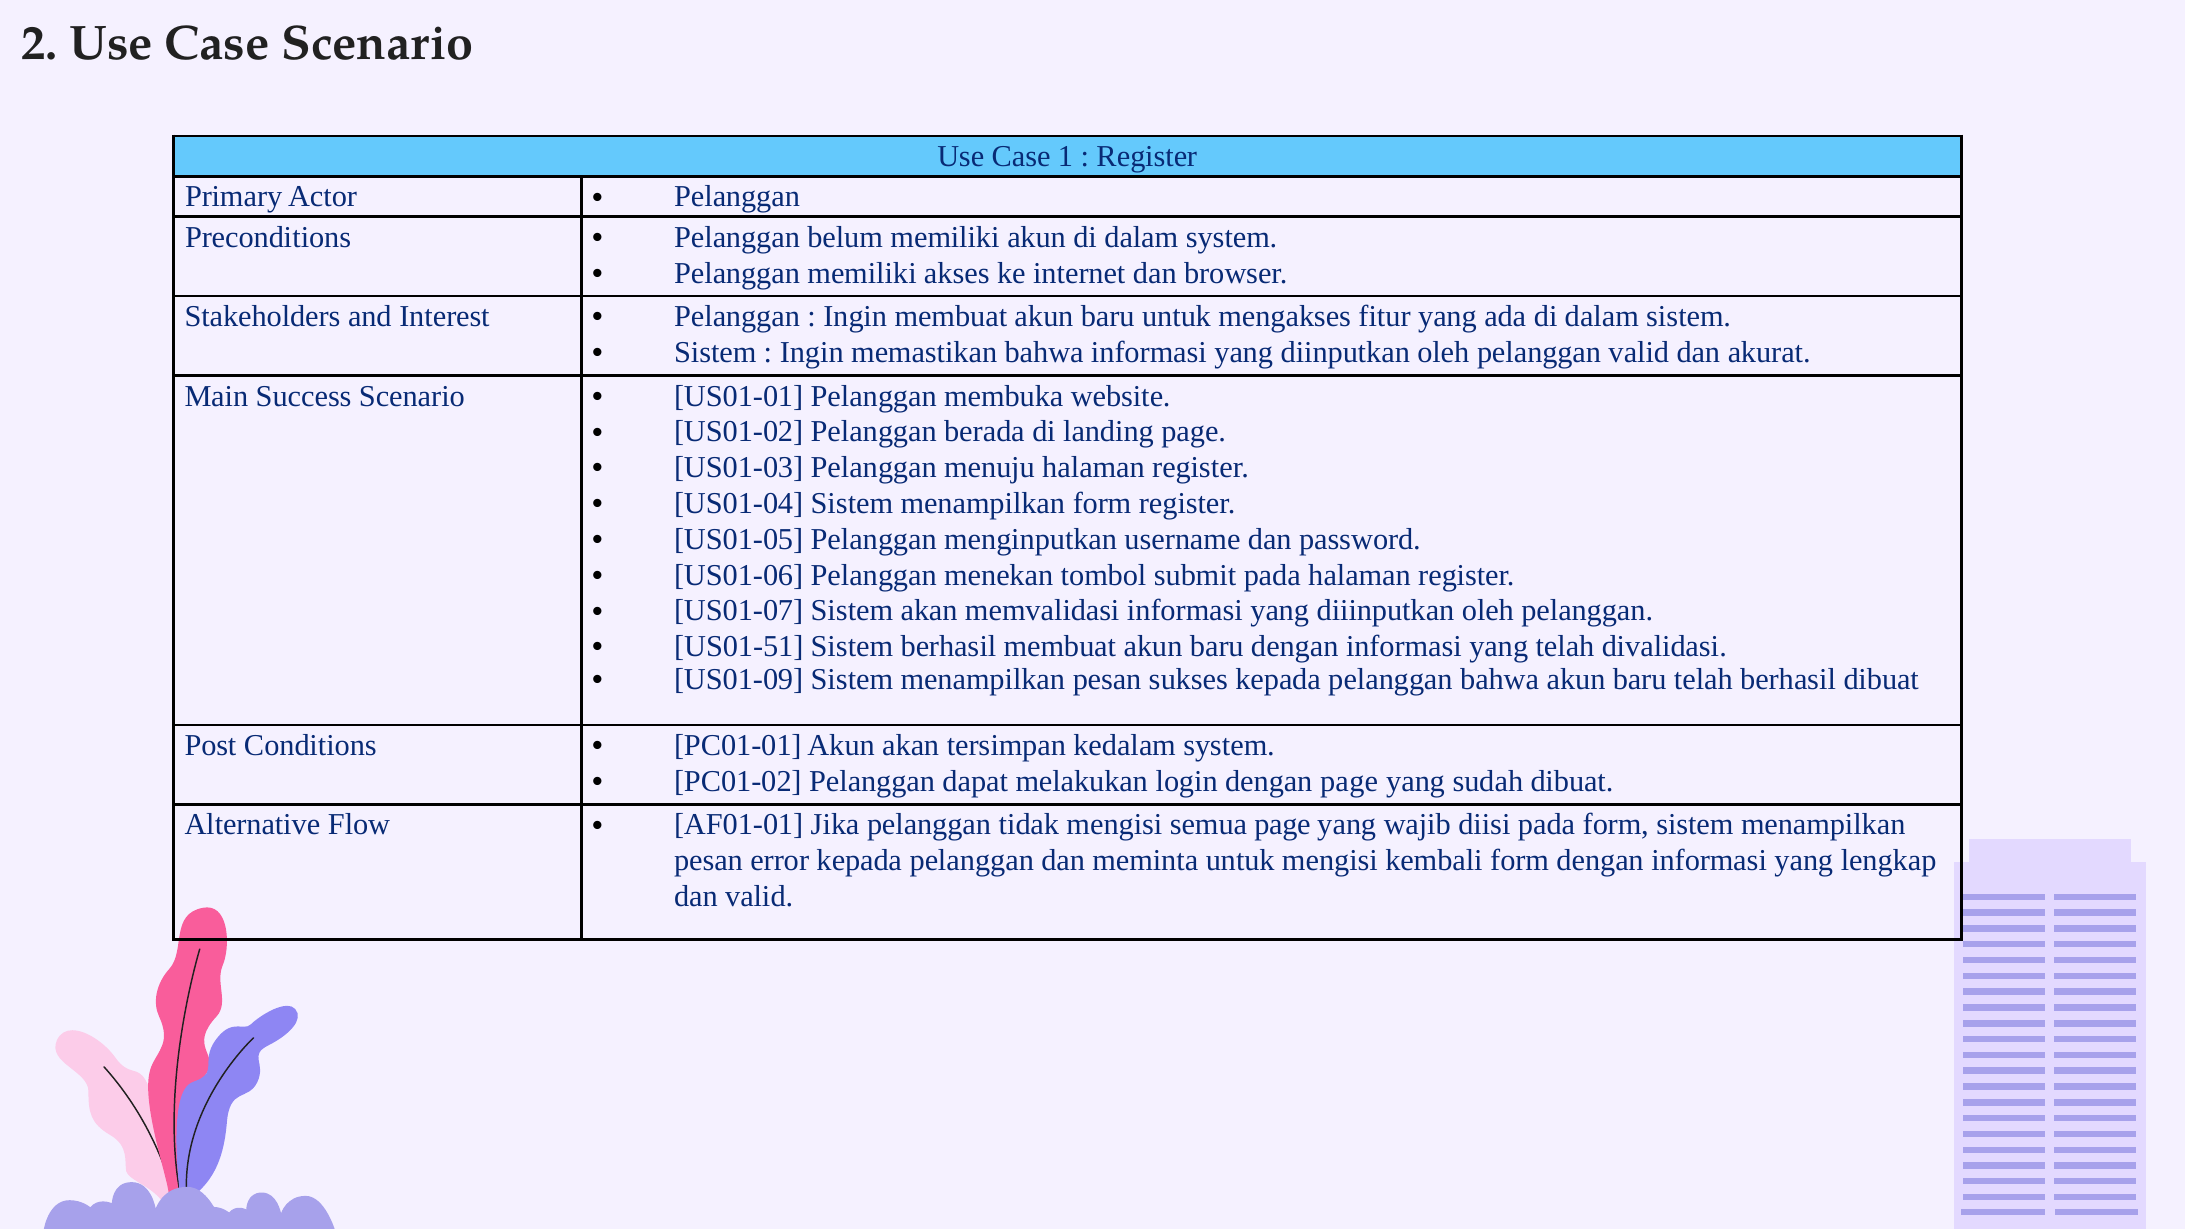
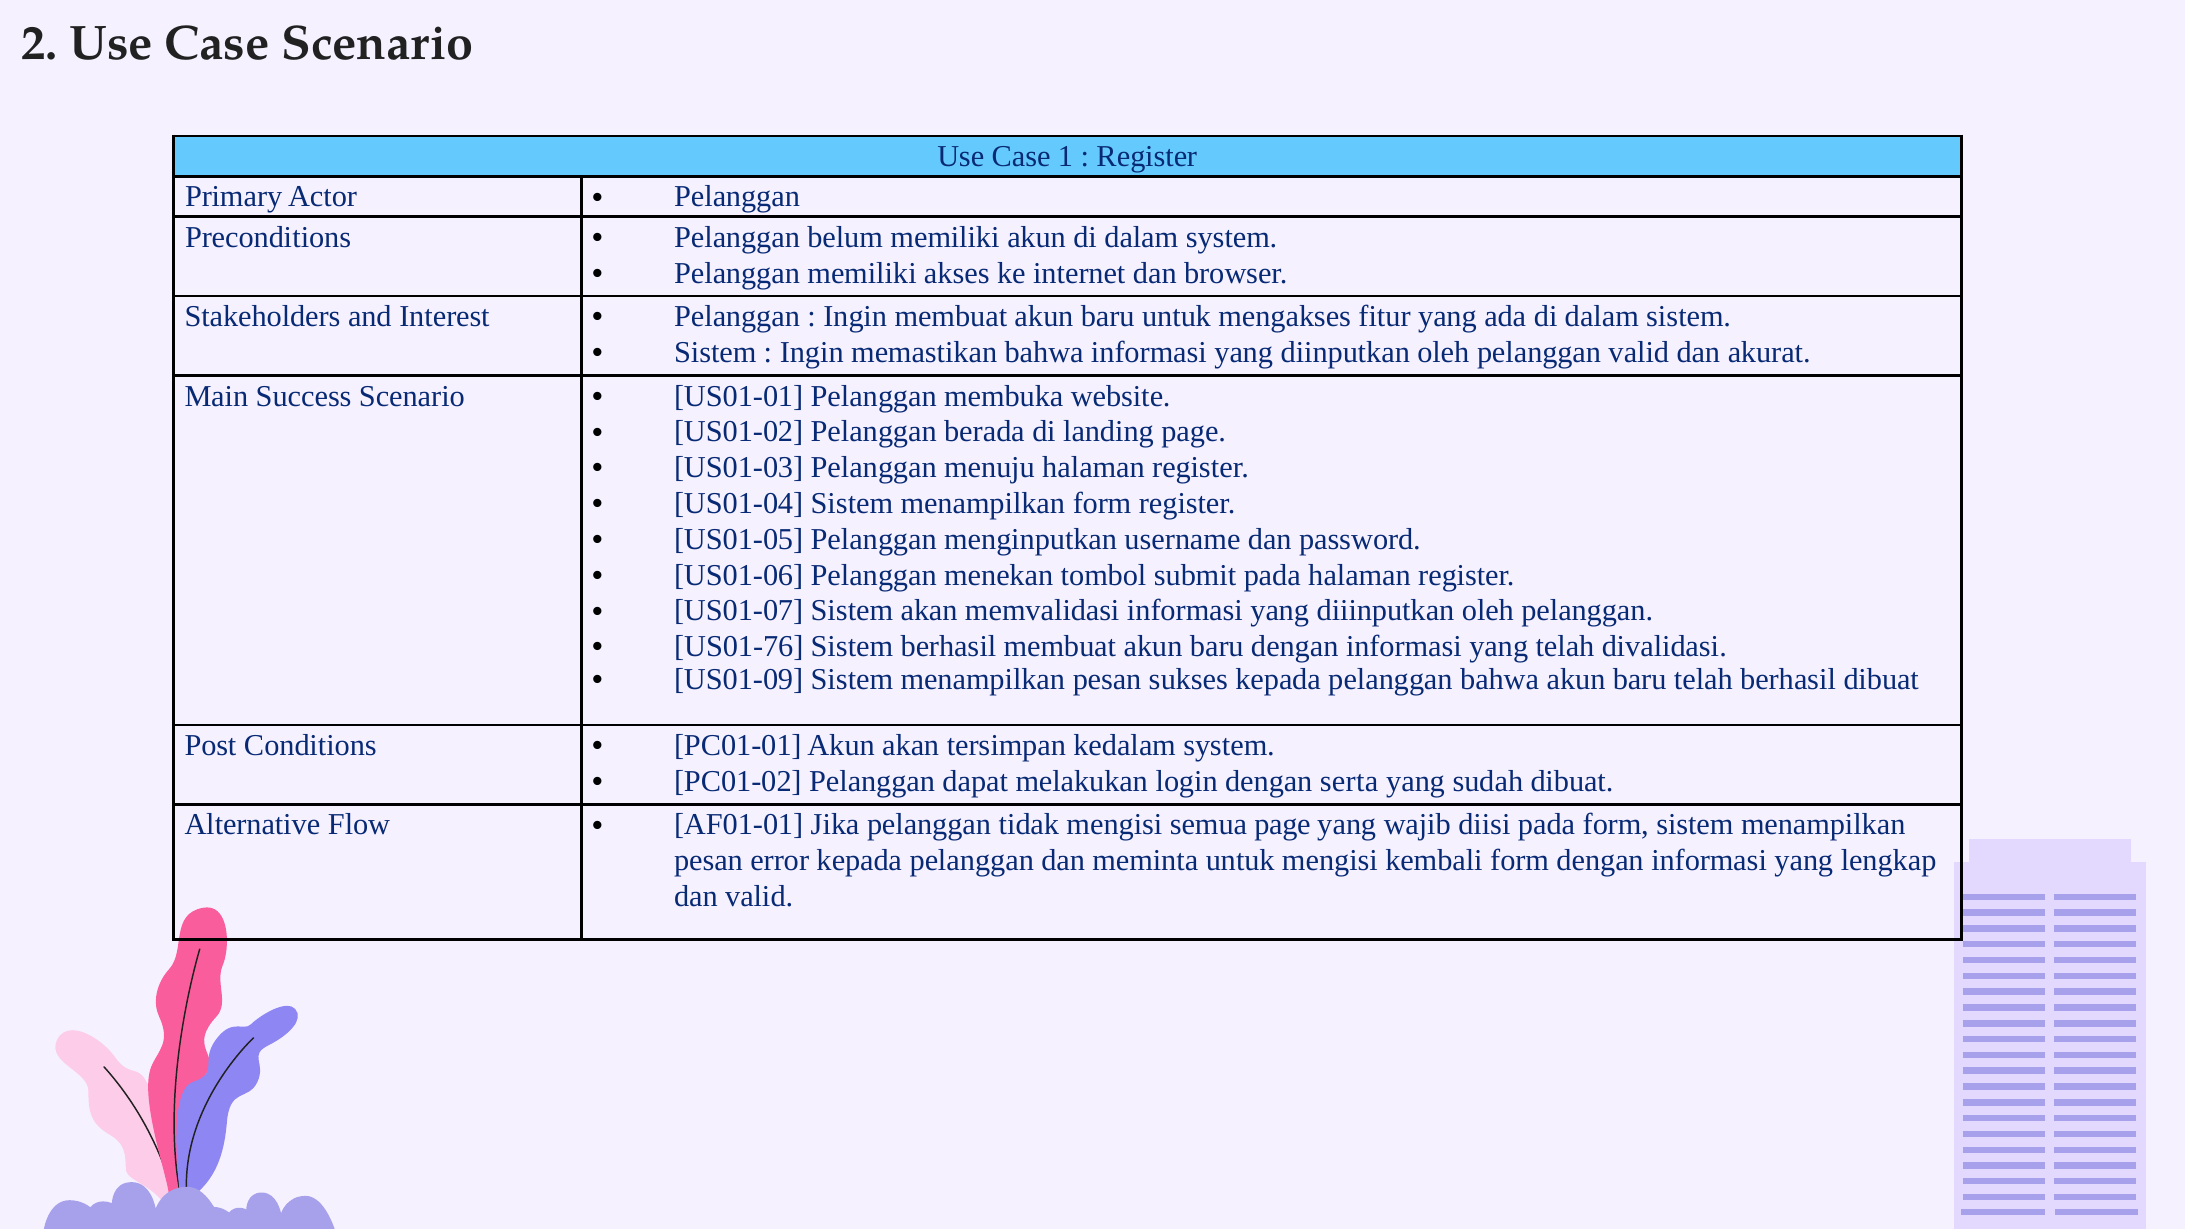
US01-51: US01-51 -> US01-76 (739, 647)
dengan page: page -> serta (1349, 781)
